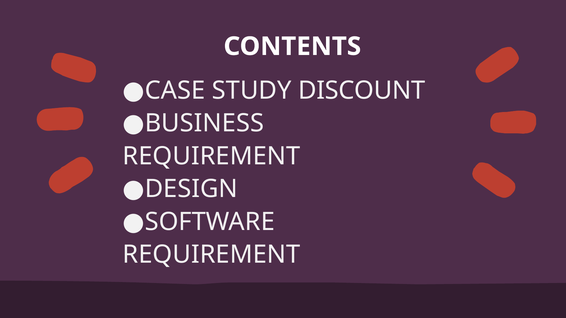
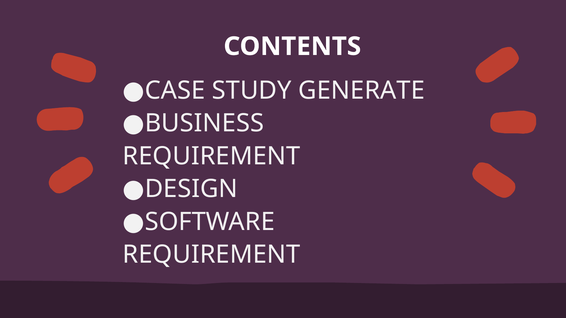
DISCOUNT: DISCOUNT -> GENERATE (361, 91)
